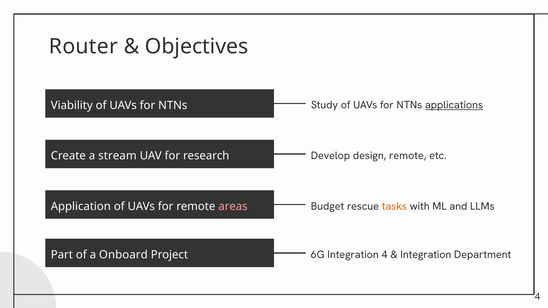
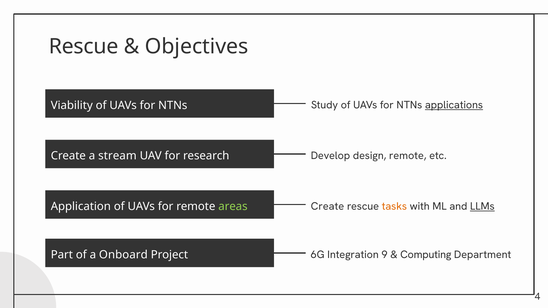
Router: Router -> Rescue (84, 46)
Budget: Budget -> Create (327, 206)
LLMs underline: none -> present (482, 206)
areas colour: pink -> light green (233, 207)
Integration 4: 4 -> 9 (384, 255)
Integration: Integration -> Computing (426, 255)
